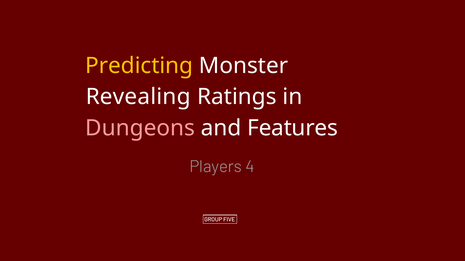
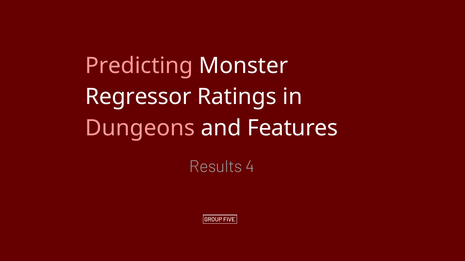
Predicting colour: yellow -> pink (139, 66)
Revealing: Revealing -> Regressor (138, 97)
Players: Players -> Results (216, 167)
